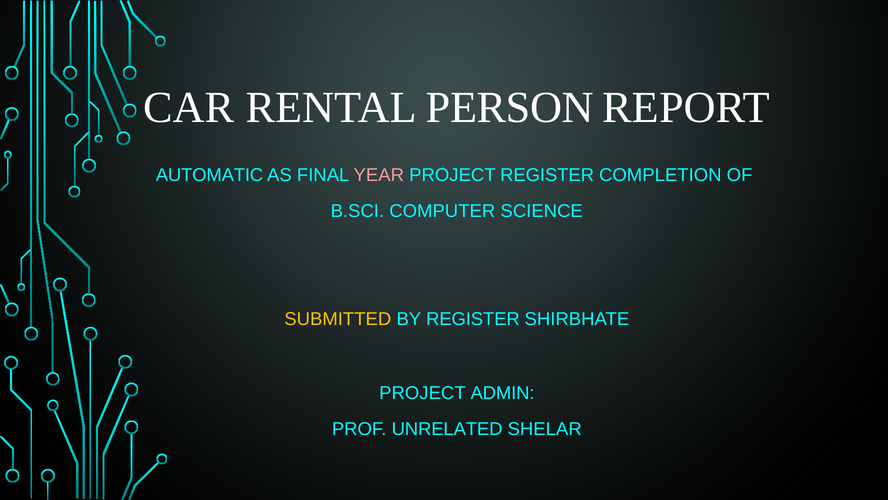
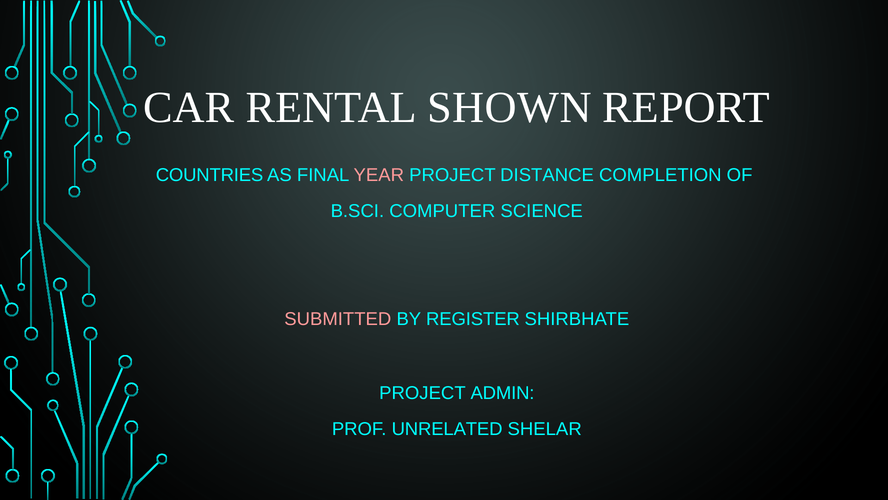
PERSON: PERSON -> SHOWN (509, 107)
AUTOMATIC: AUTOMATIC -> COUNTRIES (210, 175)
PROJECT REGISTER: REGISTER -> DISTANCE (547, 175)
SUBMITTED colour: yellow -> pink (338, 319)
